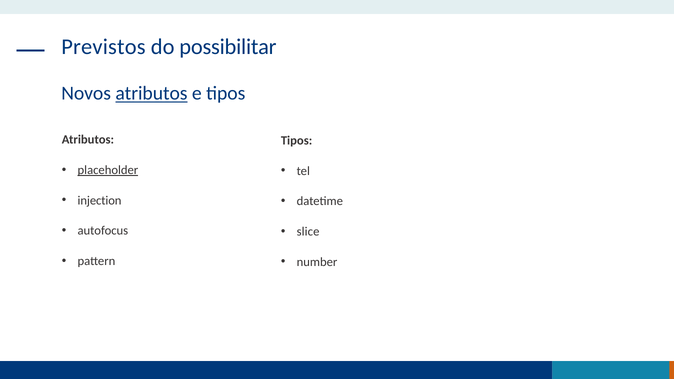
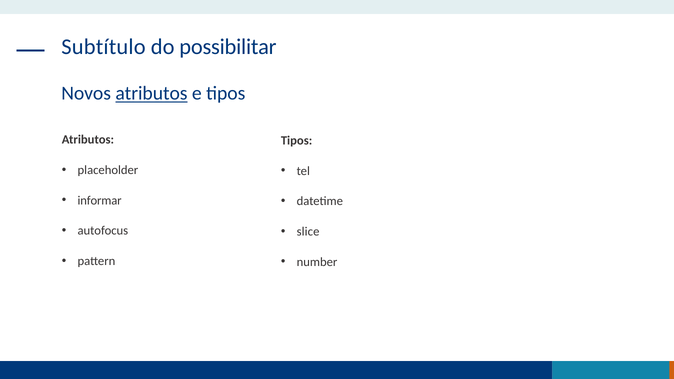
Previstos: Previstos -> Subtítulo (103, 47)
placeholder underline: present -> none (108, 170)
injection: injection -> informar (100, 200)
